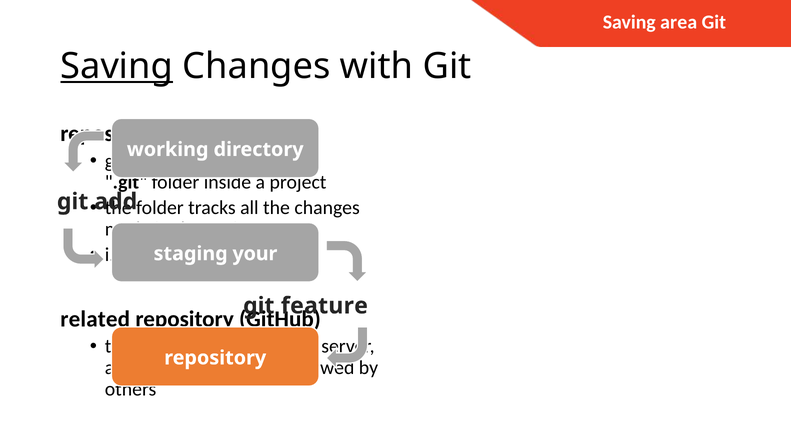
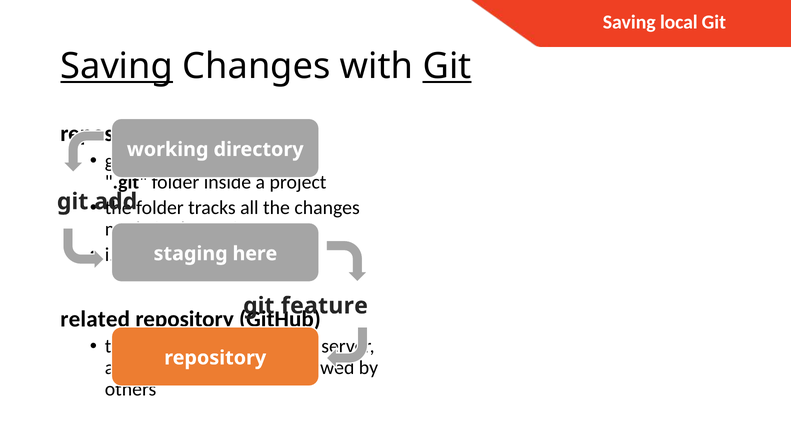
area: area -> local (679, 22)
Git underline: none -> present (447, 66)
your: your -> here (255, 254)
